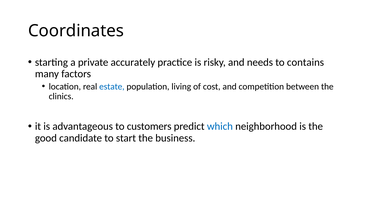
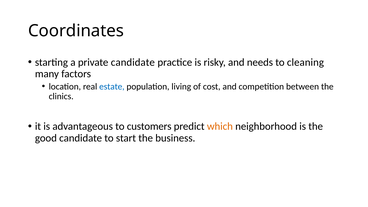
private accurately: accurately -> candidate (133, 62)
contains: contains -> cleaning (305, 62)
which colour: blue -> orange (220, 126)
